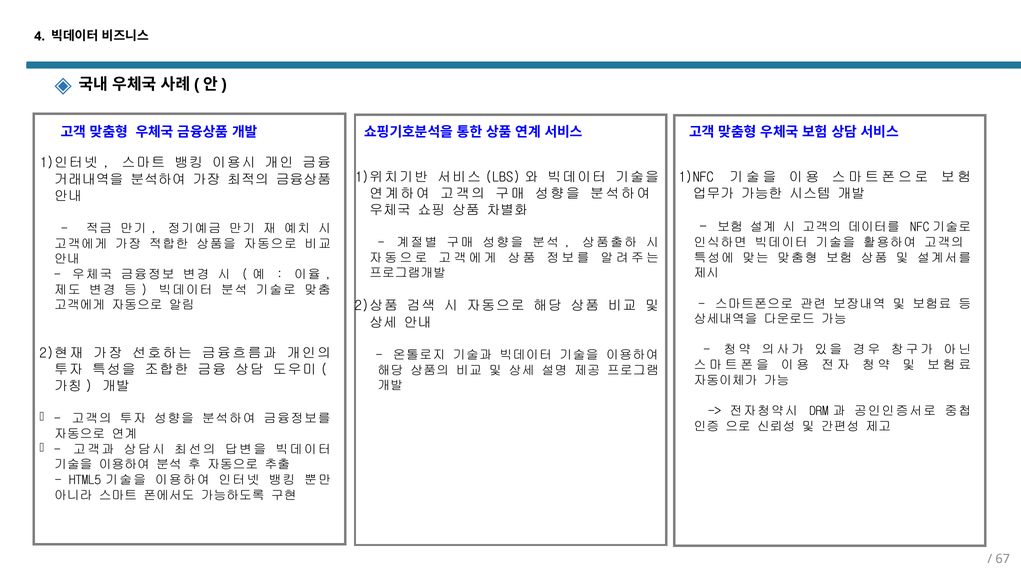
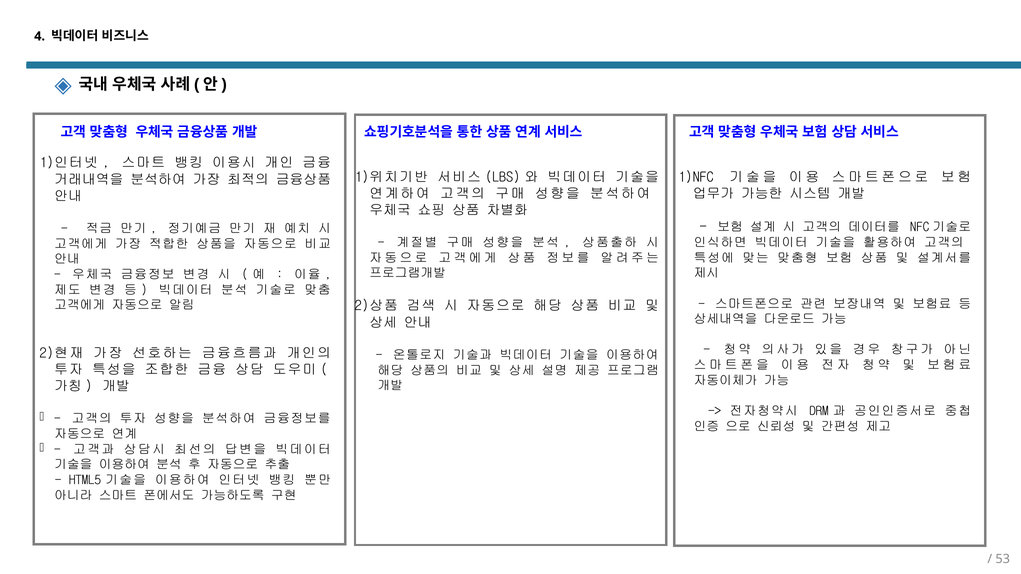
67: 67 -> 53 (1003, 559)
